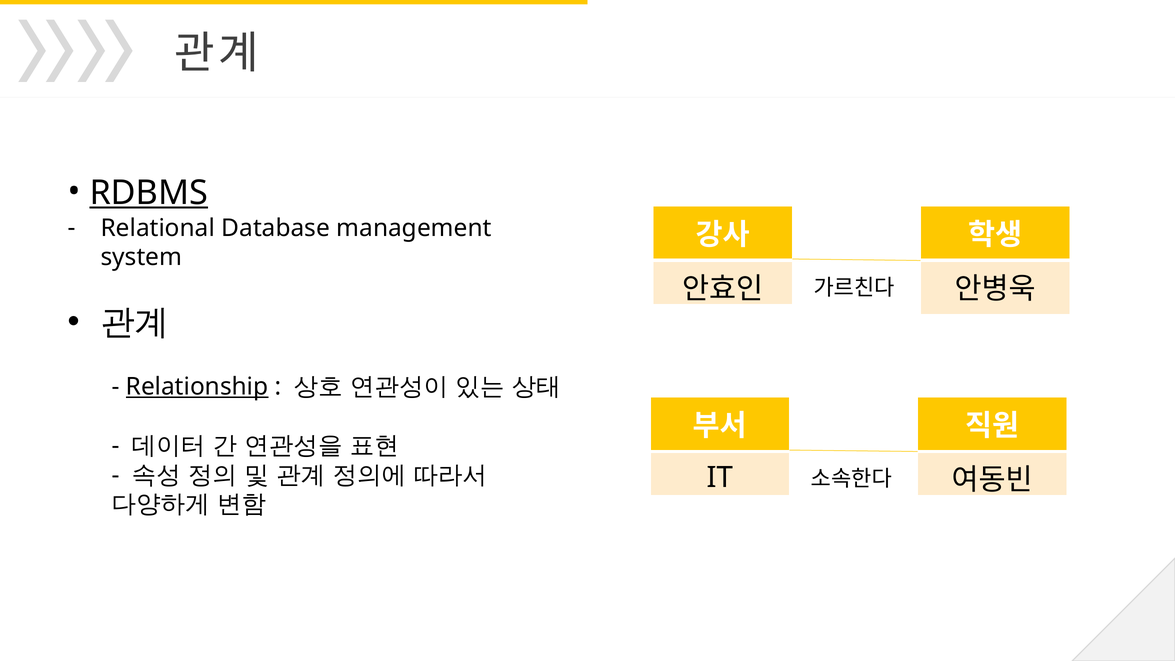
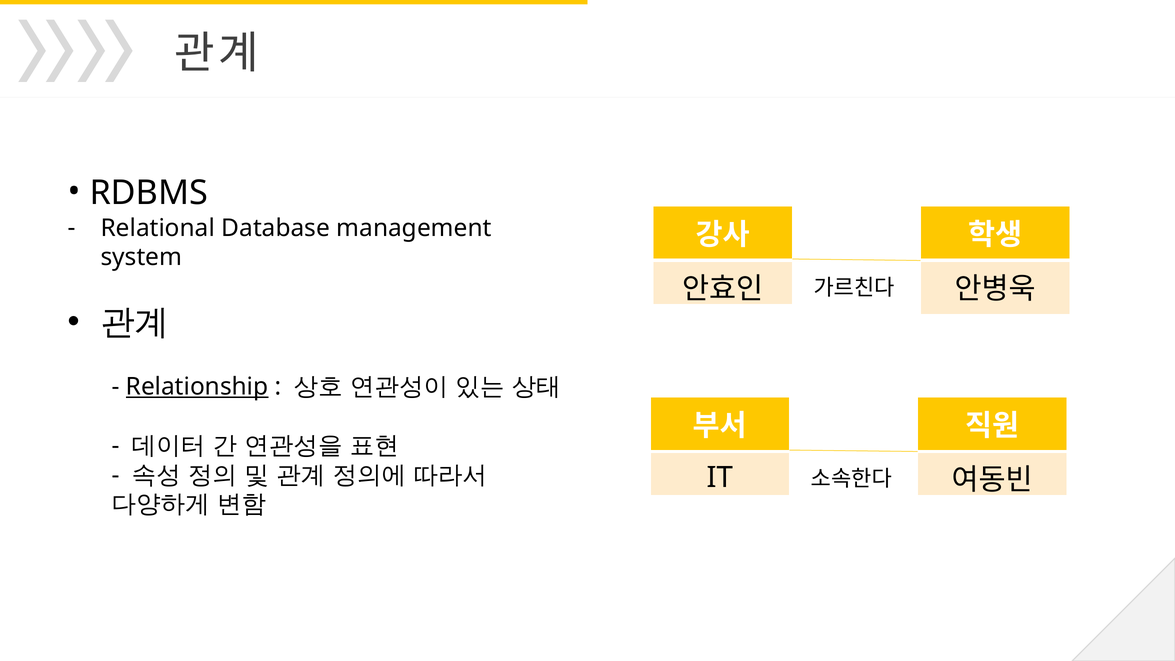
RDBMS underline: present -> none (149, 193)
